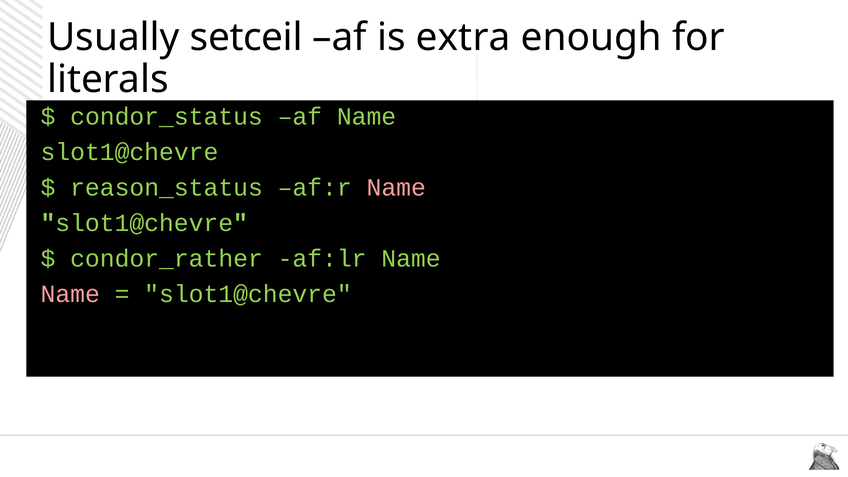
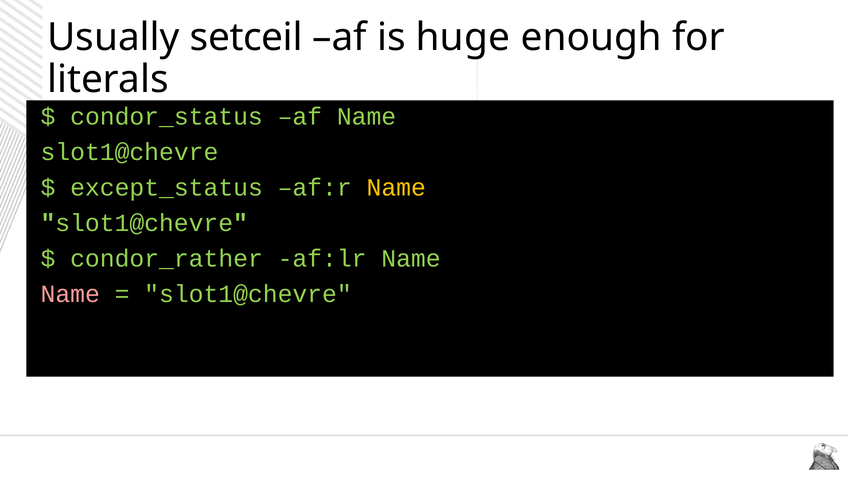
extra: extra -> huge (463, 37)
reason_status: reason_status -> except_status (167, 188)
Name colour: pink -> yellow (396, 188)
